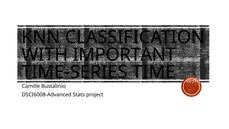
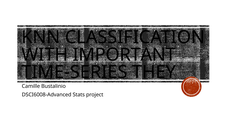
TIME: TIME -> THEY (154, 72)
